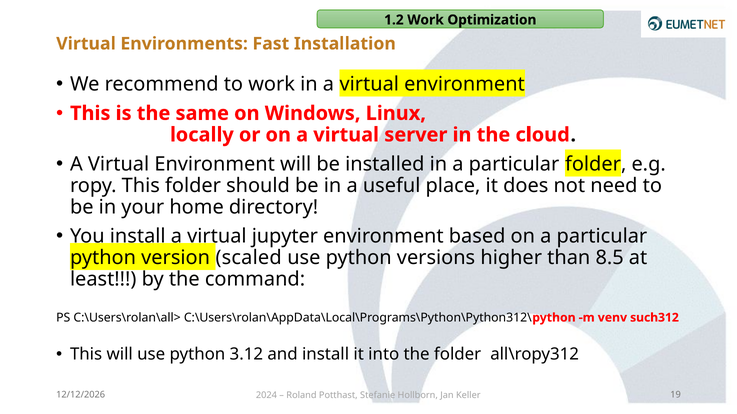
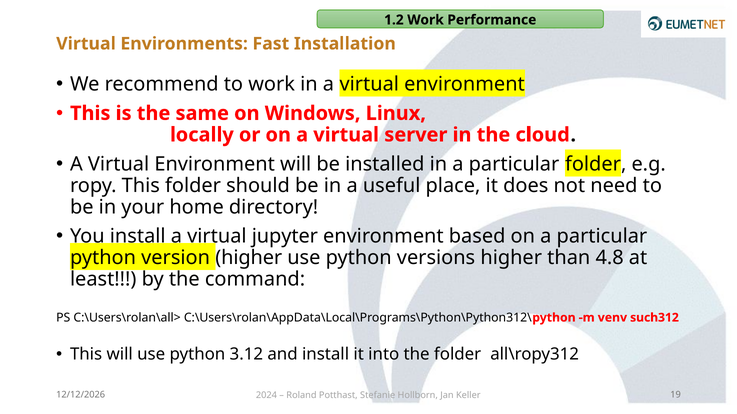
Optimization: Optimization -> Performance (492, 20)
version scaled: scaled -> higher (249, 258)
8.5: 8.5 -> 4.8 (610, 258)
